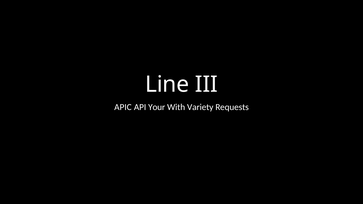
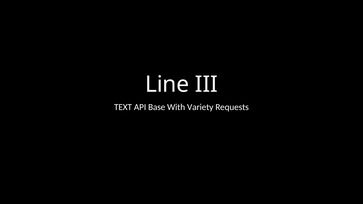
APIC: APIC -> TEXT (123, 107)
Your: Your -> Base (157, 107)
